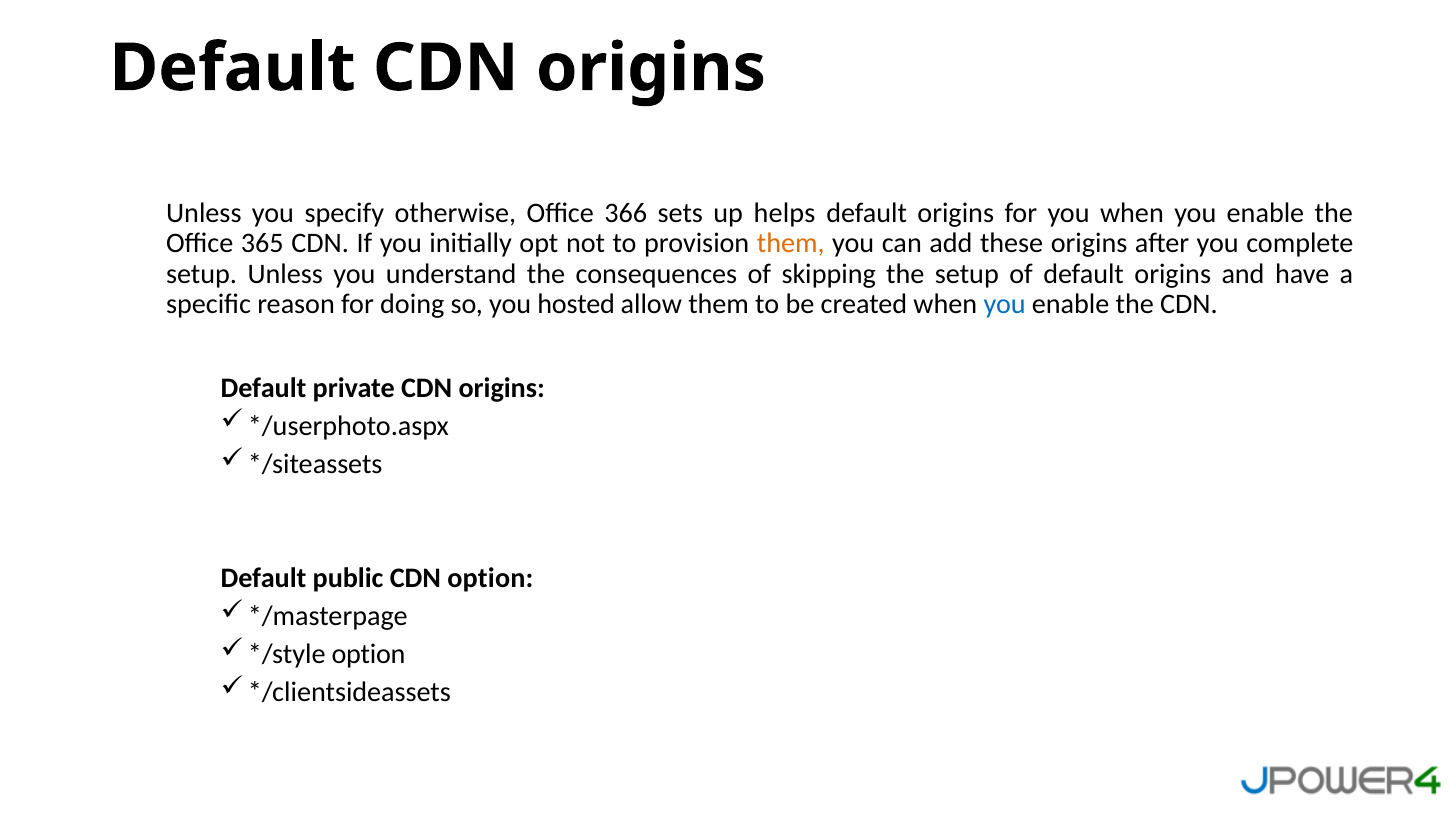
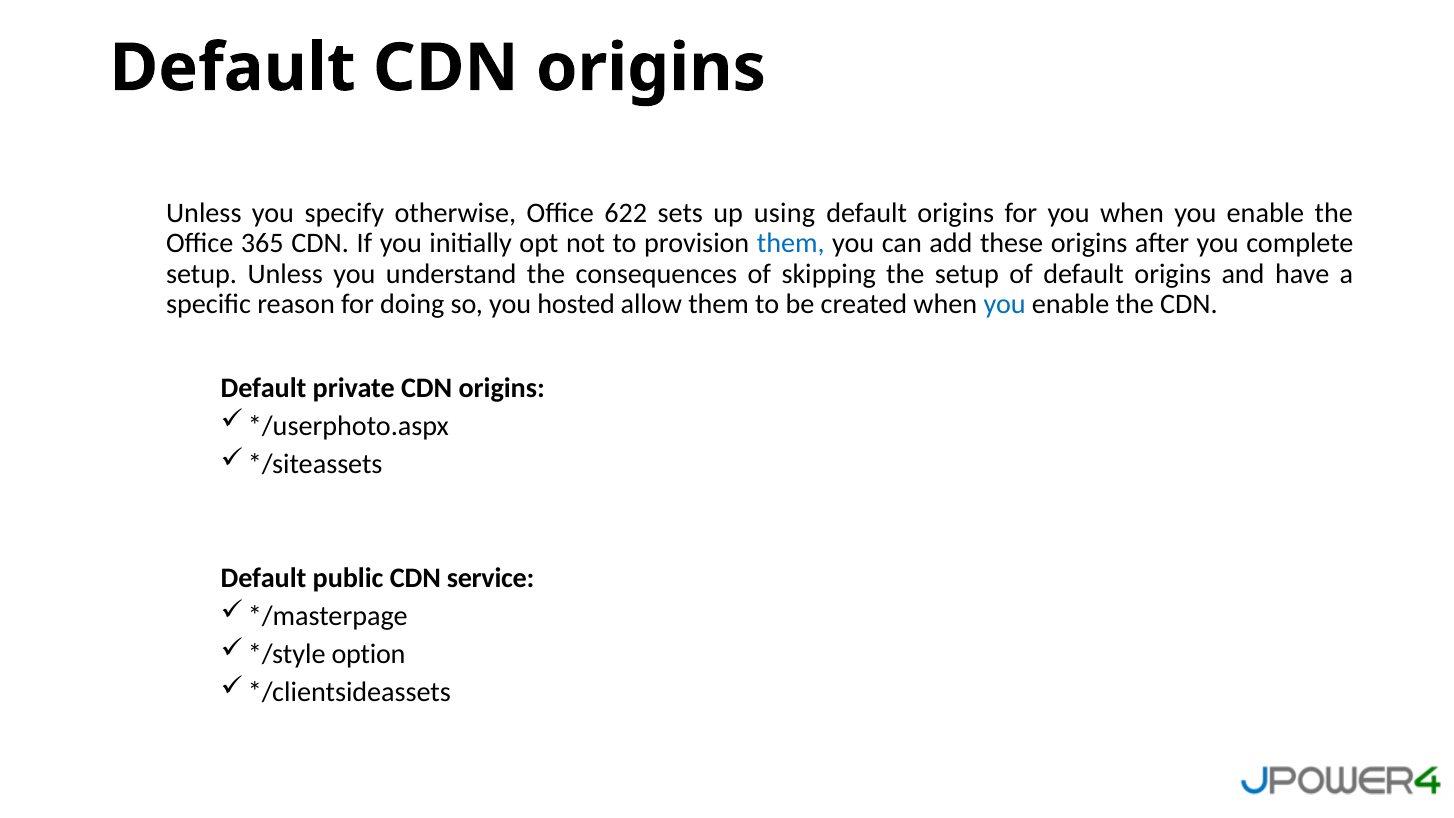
366: 366 -> 622 (626, 213)
helps: helps -> using (784, 213)
them colour: orange -> blue (791, 243)
CDN option: option -> service (491, 578)
